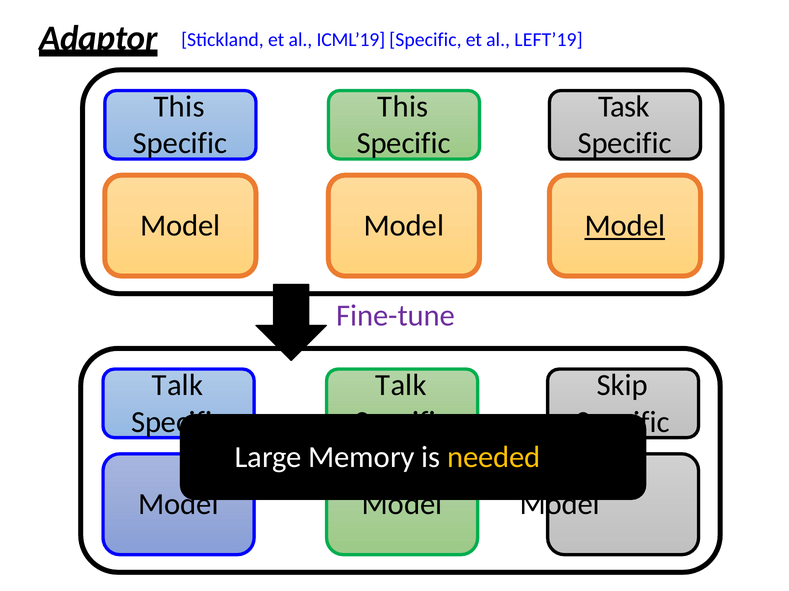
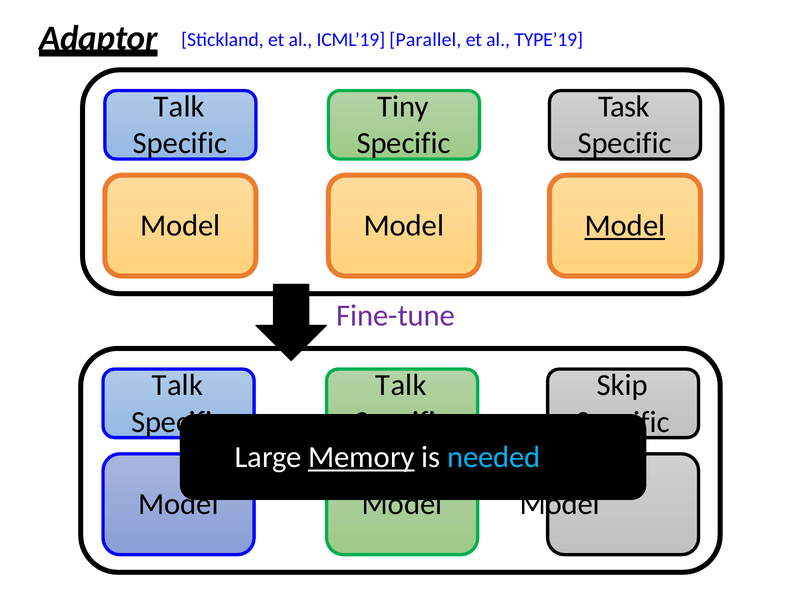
ICML’19 Specific: Specific -> Parallel (425, 40)
LEFT’19: LEFT’19 -> TYPE’19 (549, 40)
This: This -> Talk (179, 107)
This: This -> Tiny (403, 107)
Memory underline: none -> present (361, 458)
needed colour: yellow -> light blue (494, 458)
